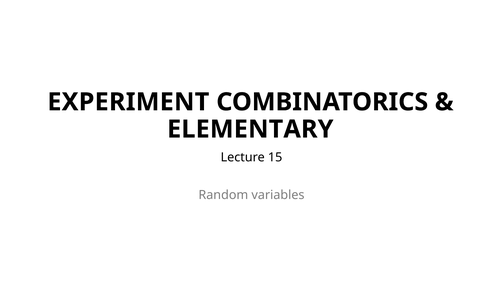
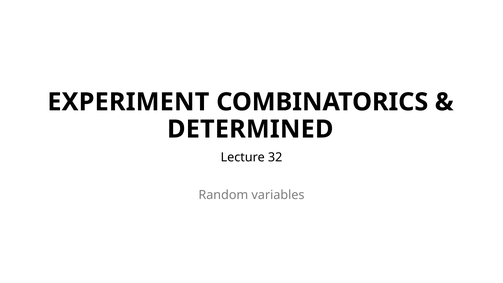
ELEMENTARY: ELEMENTARY -> DETERMINED (250, 129)
15: 15 -> 32 (275, 157)
